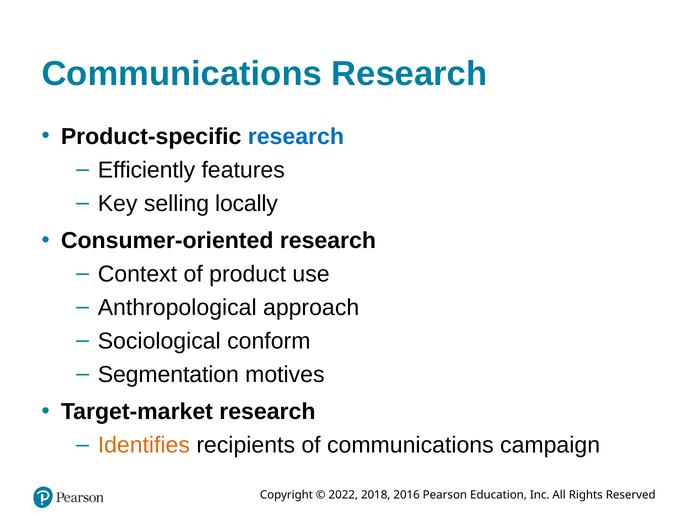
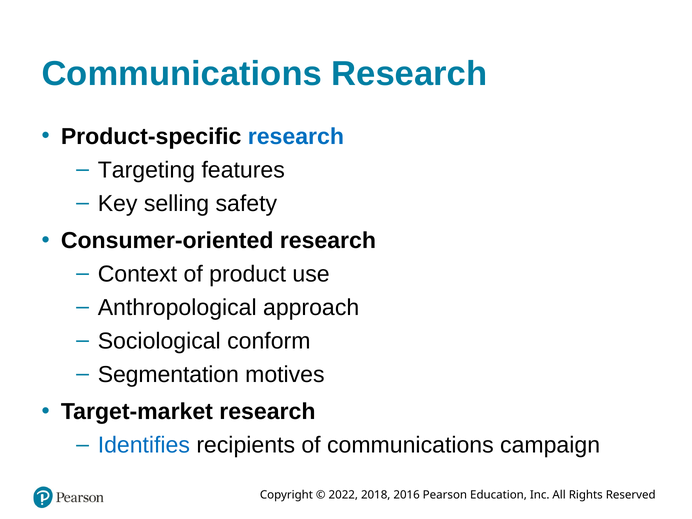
Efficiently: Efficiently -> Targeting (146, 170)
locally: locally -> safety (246, 203)
Identifies colour: orange -> blue (144, 445)
